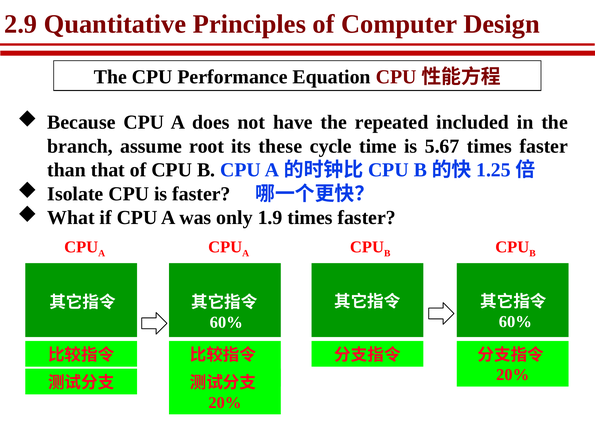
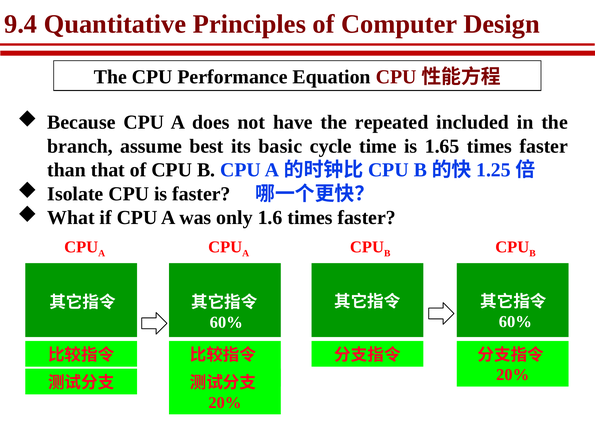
2.9: 2.9 -> 9.4 (21, 24)
root: root -> best (207, 146)
these: these -> basic (280, 146)
5.67: 5.67 -> 1.65 (442, 146)
1.9: 1.9 -> 1.6 (270, 217)
